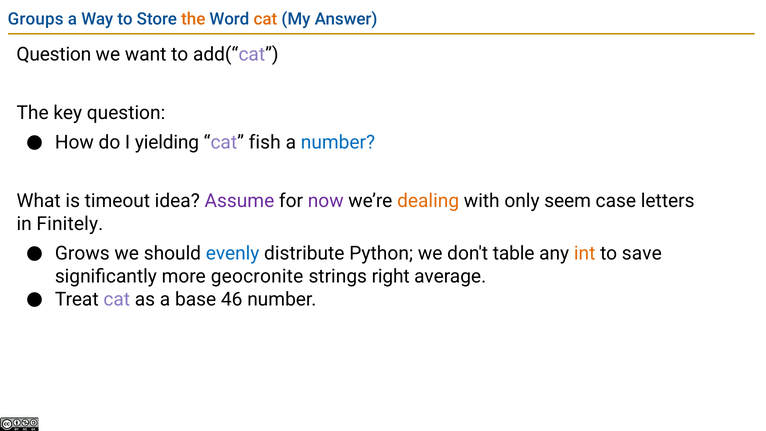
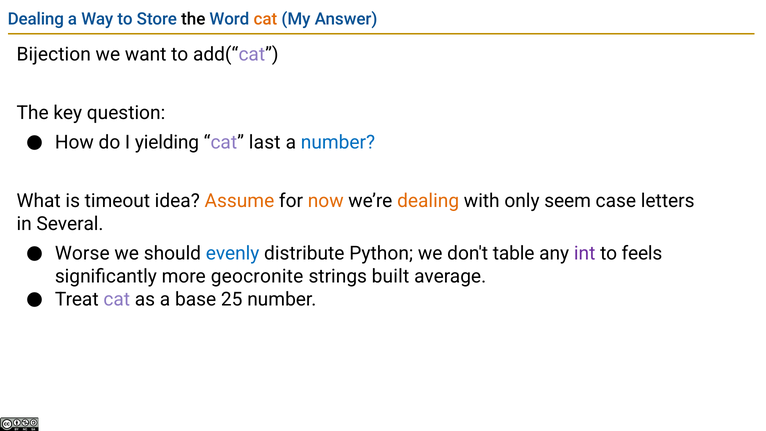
Groups: Groups -> Dealing (36, 19)
the colour: orange -> black (193, 19)
Question: Question -> Bijection (54, 54)
fish: fish -> last (265, 142)
Assume colour: purple -> orange (239, 201)
now colour: purple -> orange (326, 201)
Finitely: Finitely -> Several (70, 224)
Grows: Grows -> Worse (82, 253)
int colour: orange -> purple (585, 253)
save: save -> feels (642, 253)
right: right -> built (391, 276)
46: 46 -> 25 (232, 299)
